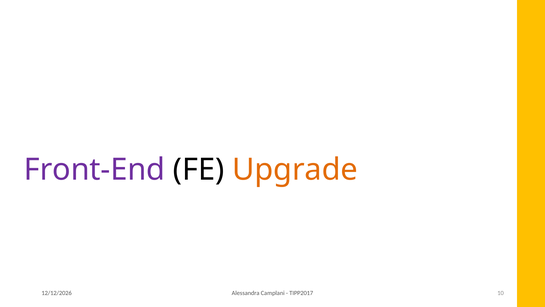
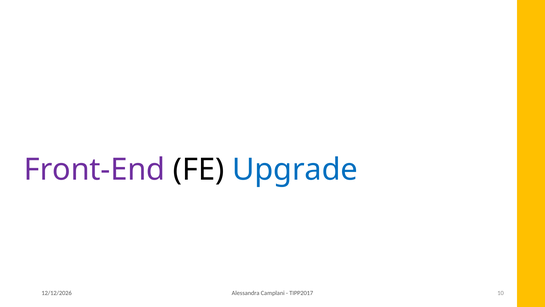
Upgrade colour: orange -> blue (295, 170)
